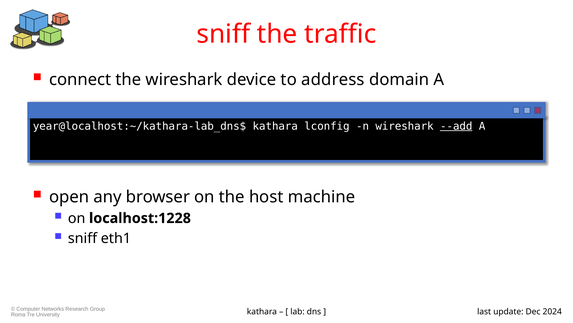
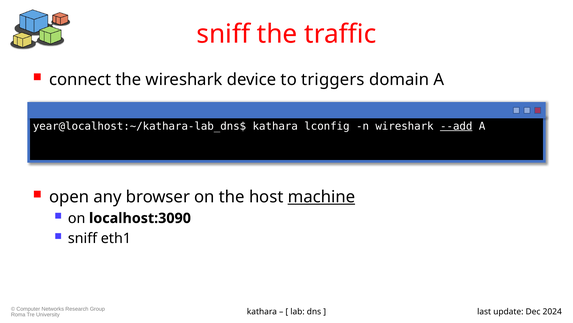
address: address -> triggers (333, 79)
machine underline: none -> present (321, 196)
localhost:1228: localhost:1228 -> localhost:3090 (140, 218)
